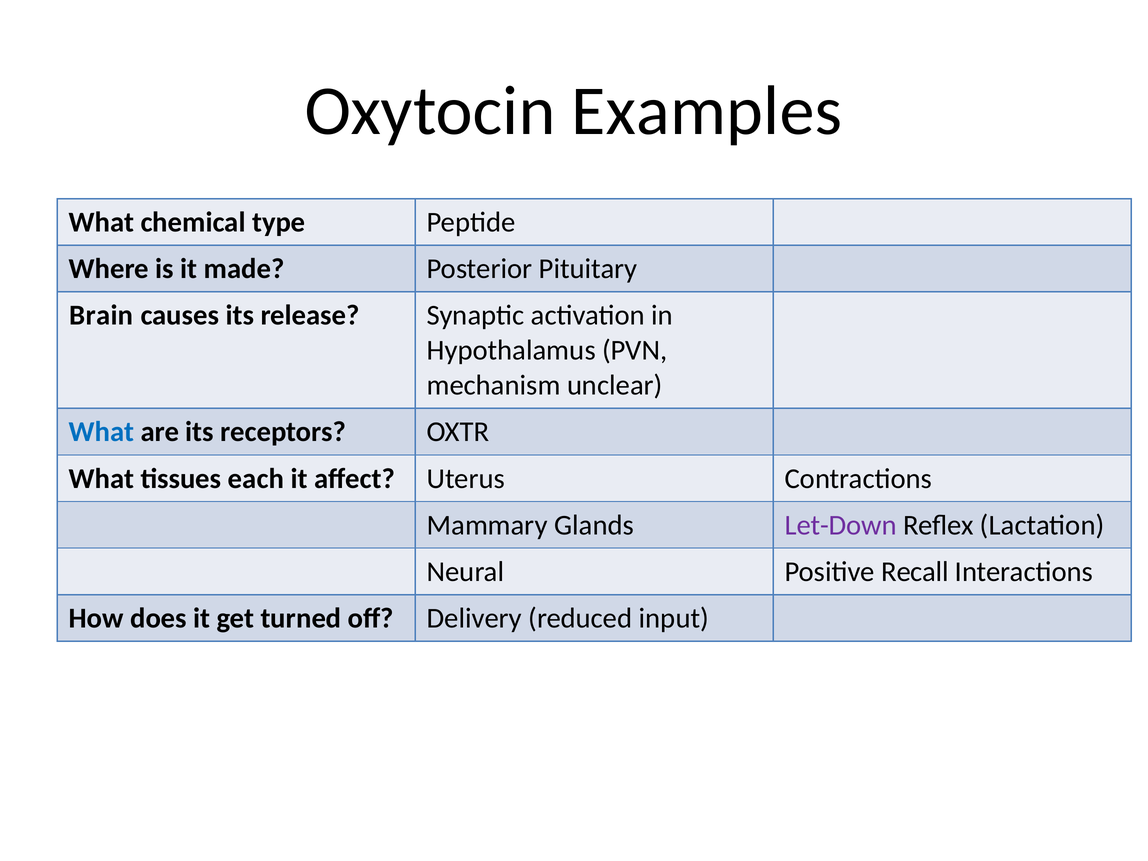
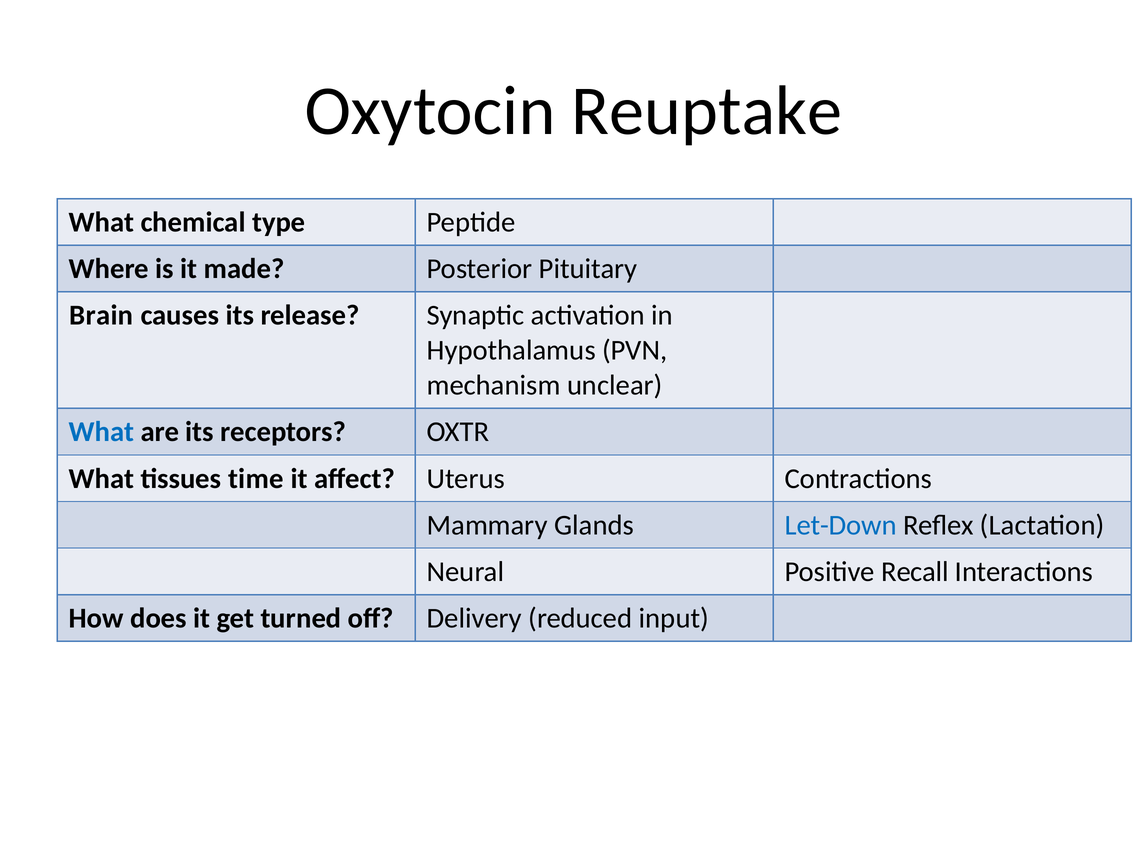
Examples: Examples -> Reuptake (707, 111)
each: each -> time (256, 479)
Let-Down colour: purple -> blue (841, 525)
